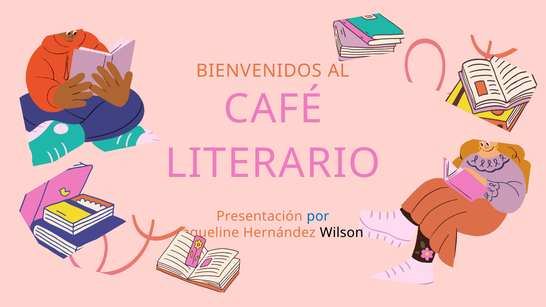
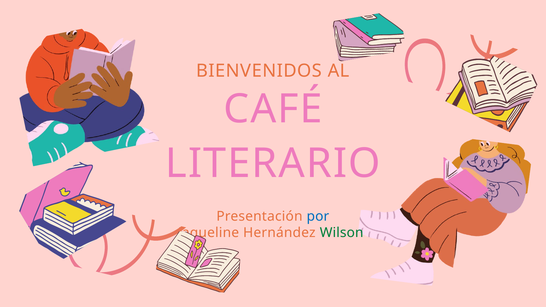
Wilson colour: black -> green (342, 233)
